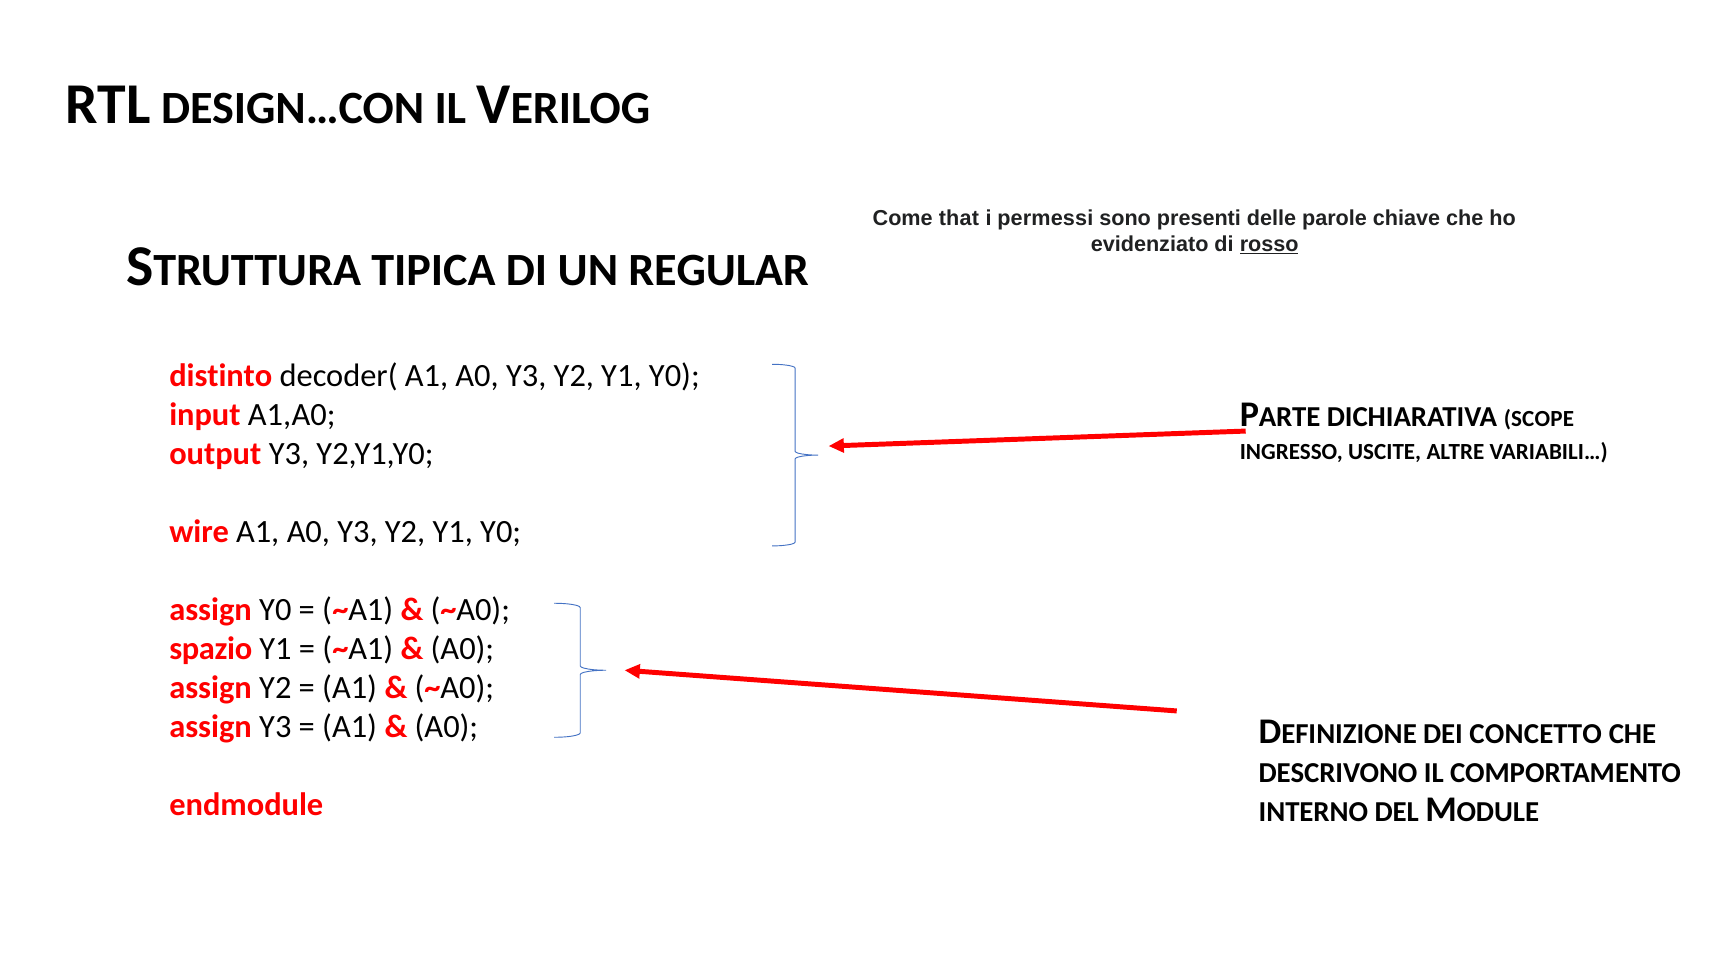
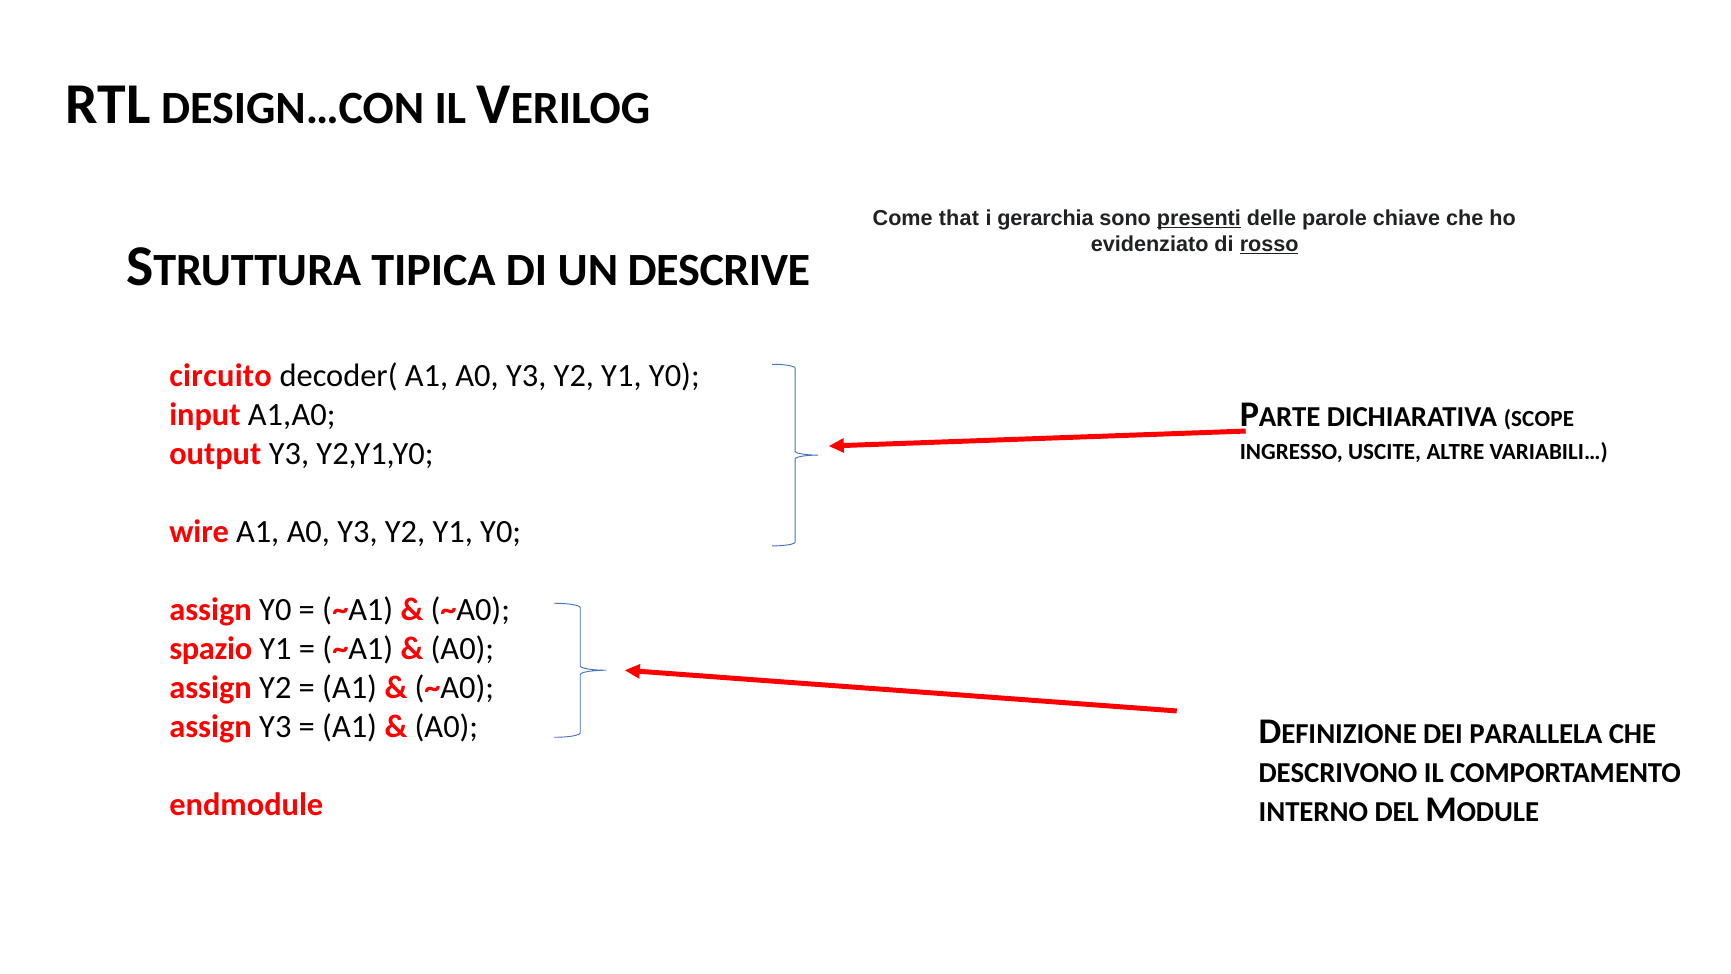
permessi: permessi -> gerarchia (1045, 218)
presenti underline: none -> present (1199, 218)
REGULAR: REGULAR -> DESCRIVE (719, 270)
distinto: distinto -> circuito (221, 376)
CONCETTO: CONCETTO -> PARALLELA (1536, 734)
